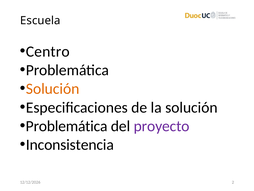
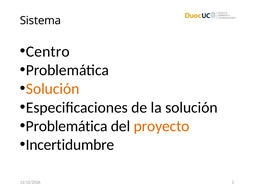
Escuela: Escuela -> Sistema (40, 21)
proyecto colour: purple -> orange (162, 126)
Inconsistencia: Inconsistencia -> Incertidumbre (70, 144)
